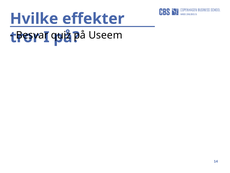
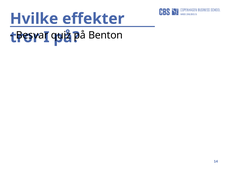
Useem: Useem -> Benton (106, 35)
